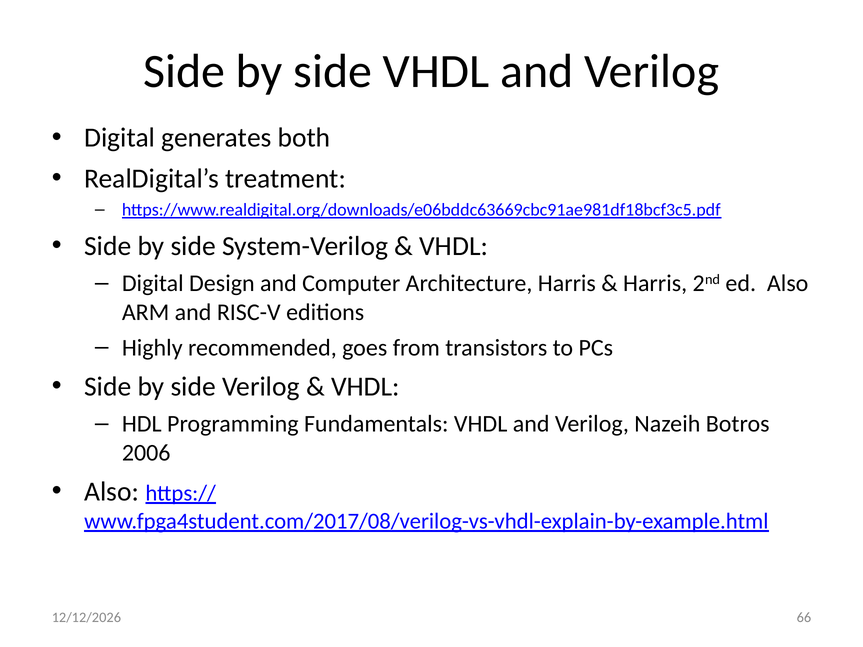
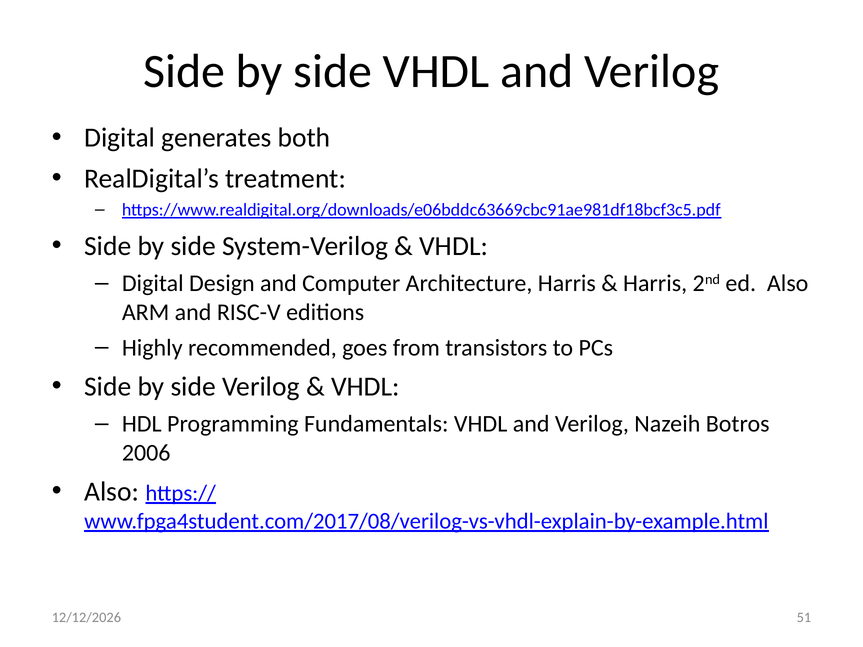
66: 66 -> 51 (804, 618)
